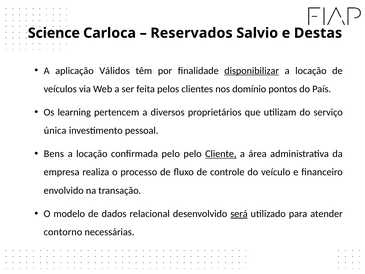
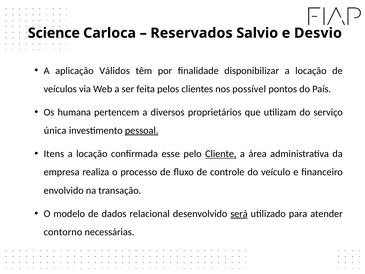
Destas: Destas -> Desvio (318, 33)
disponibilizar underline: present -> none (252, 71)
domínio: domínio -> possível (249, 89)
learning: learning -> humana (74, 112)
pessoal underline: none -> present (142, 130)
Bens: Bens -> Itens (54, 154)
confirmada pelo: pelo -> esse (171, 154)
